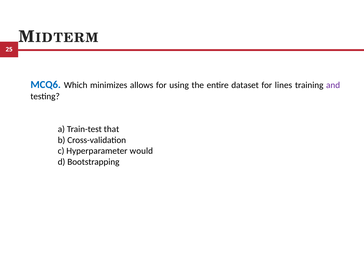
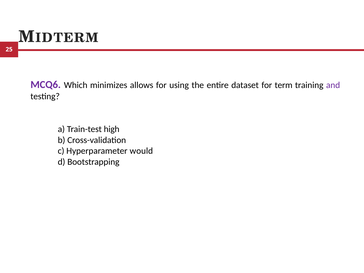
MCQ6 colour: blue -> purple (46, 85)
lines: lines -> term (284, 85)
that: that -> high (112, 129)
